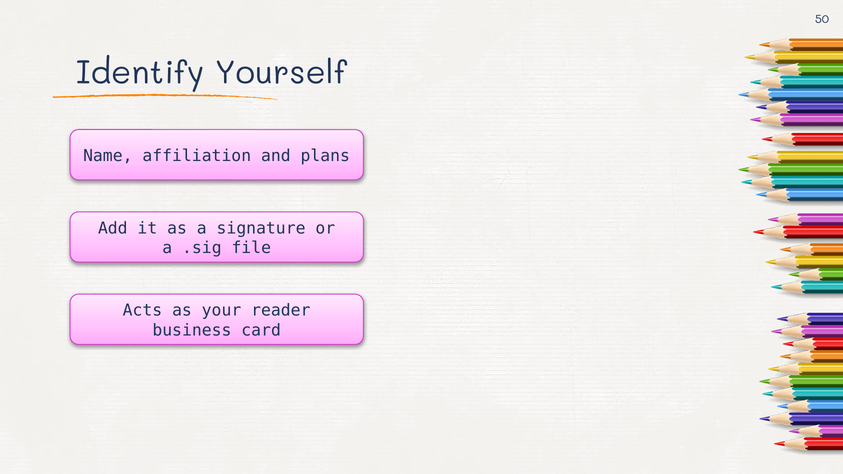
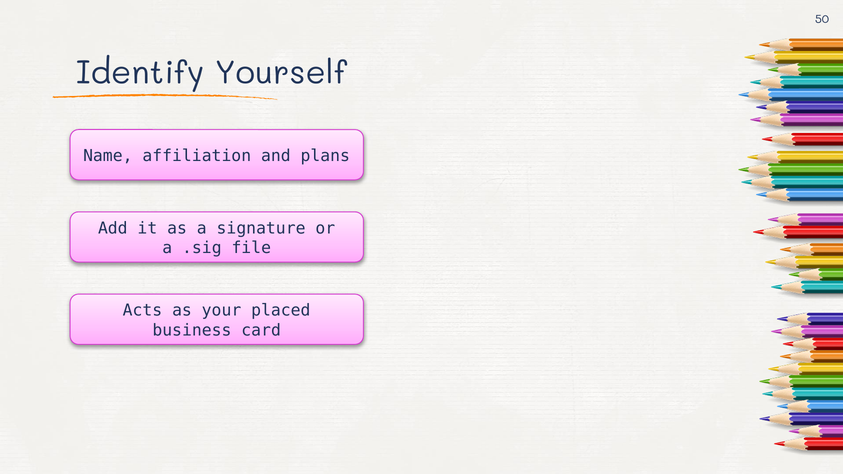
reader: reader -> placed (281, 311)
